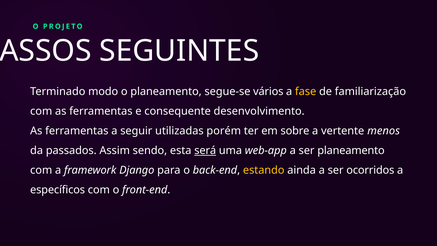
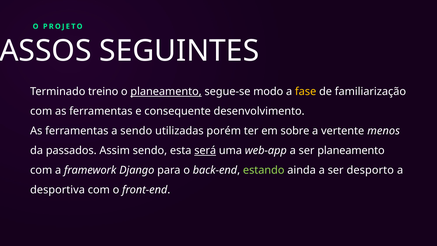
modo: modo -> treino (103, 91)
planeamento underline: none -> present (166, 91)
vários: vários -> modo (268, 91)
a seguir: seguir -> sendo (136, 131)
estando colour: yellow -> light green (264, 170)
ocorridos: ocorridos -> desporto (370, 170)
específicos: específicos -> desportiva (58, 190)
